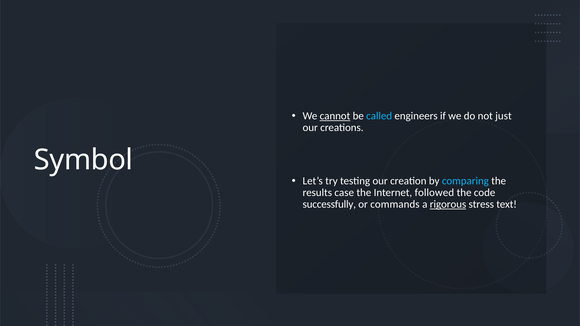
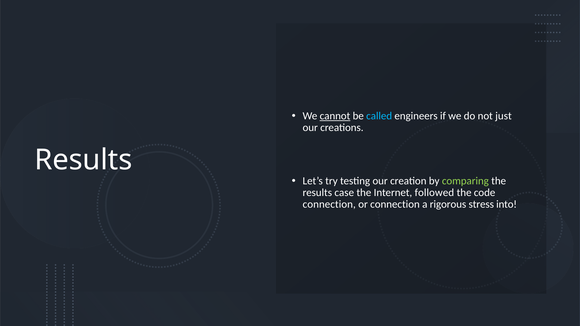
Symbol: Symbol -> Results (83, 160)
comparing colour: light blue -> light green (465, 181)
successfully: successfully -> connection (329, 205)
or commands: commands -> connection (395, 205)
rigorous underline: present -> none (448, 205)
text: text -> into (507, 205)
